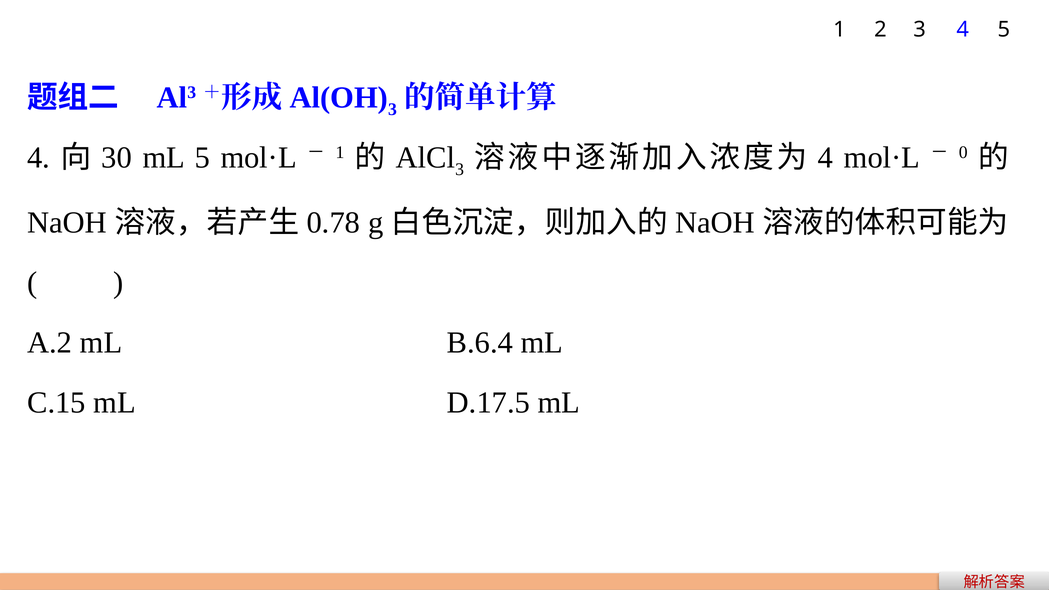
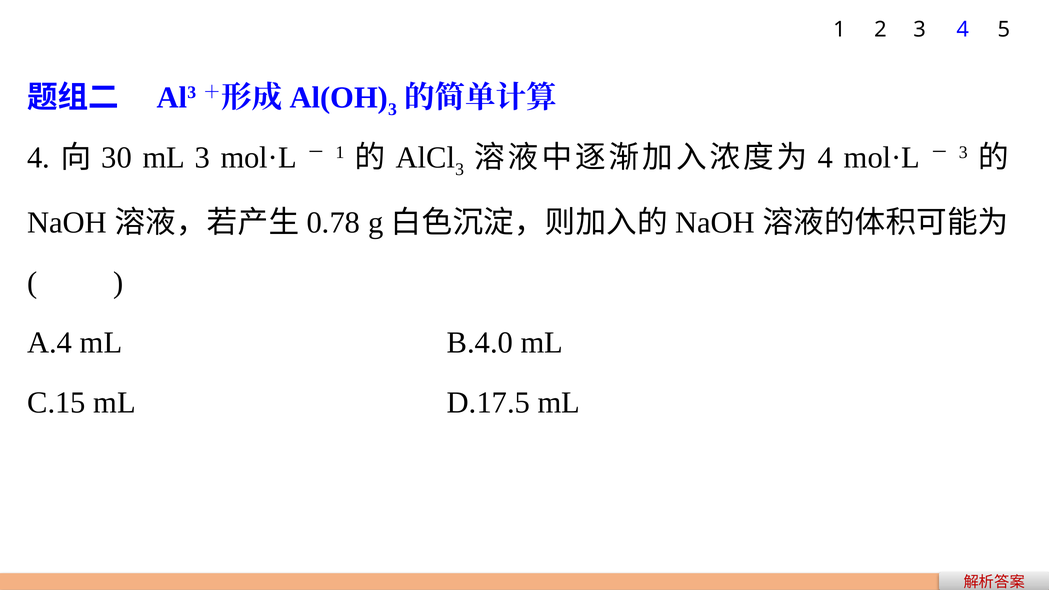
mL 5: 5 -> 3 (202, 158)
0: 0 -> 3 (963, 153)
A.2: A.2 -> A.4 (50, 343)
B.6.4: B.6.4 -> B.4.0 (480, 343)
